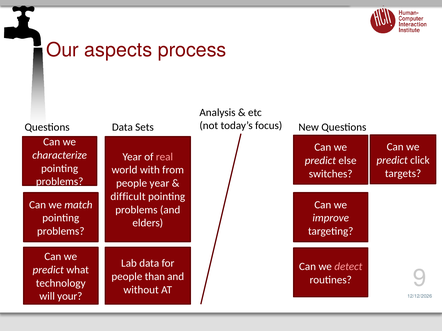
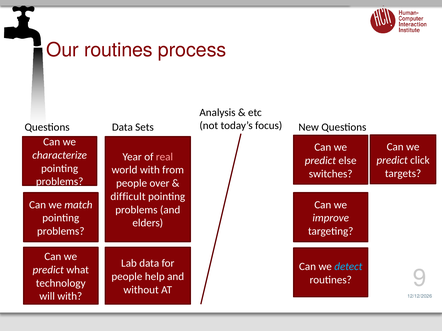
Our aspects: aspects -> routines (118, 50)
people year: year -> over (160, 184)
detect colour: pink -> light blue (348, 267)
than: than -> help (155, 277)
will your: your -> with (70, 297)
